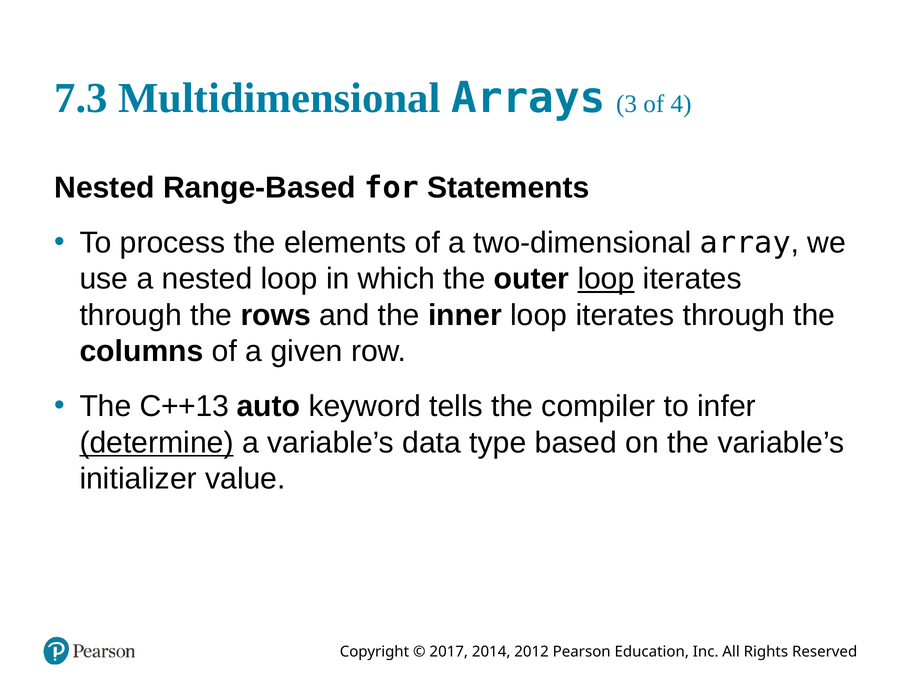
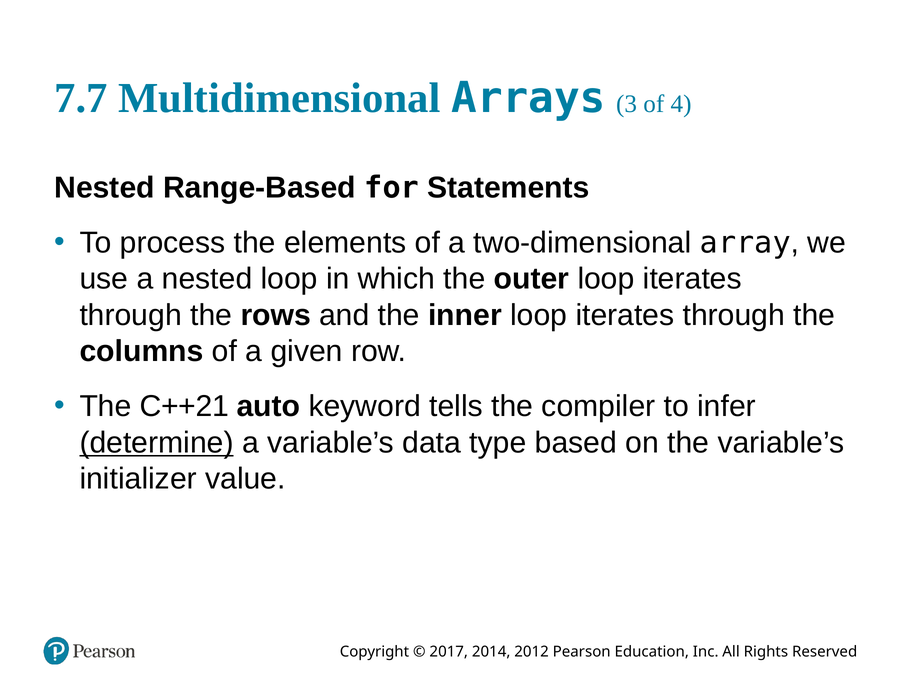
7.3: 7.3 -> 7.7 (81, 98)
loop underline: present -> none (606, 279)
C++13: C++13 -> C++21 (184, 406)
